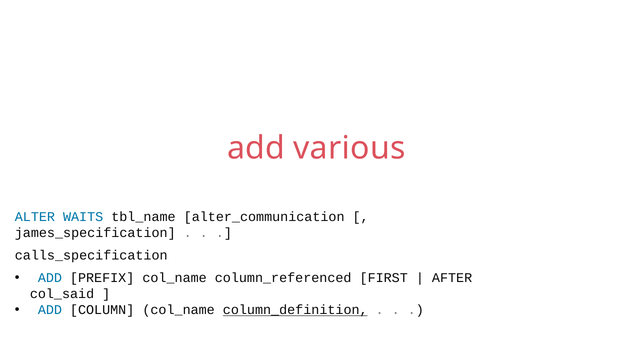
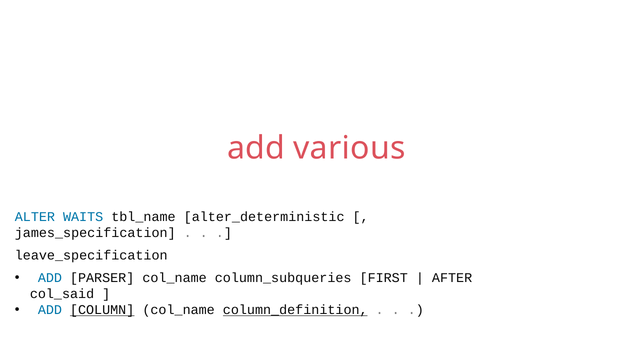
alter_communication: alter_communication -> alter_deterministic (264, 217)
calls_specification: calls_specification -> leave_specification (91, 256)
PREFIX: PREFIX -> PARSER (102, 278)
column_referenced: column_referenced -> column_subqueries (283, 278)
COLUMN underline: none -> present (102, 310)
